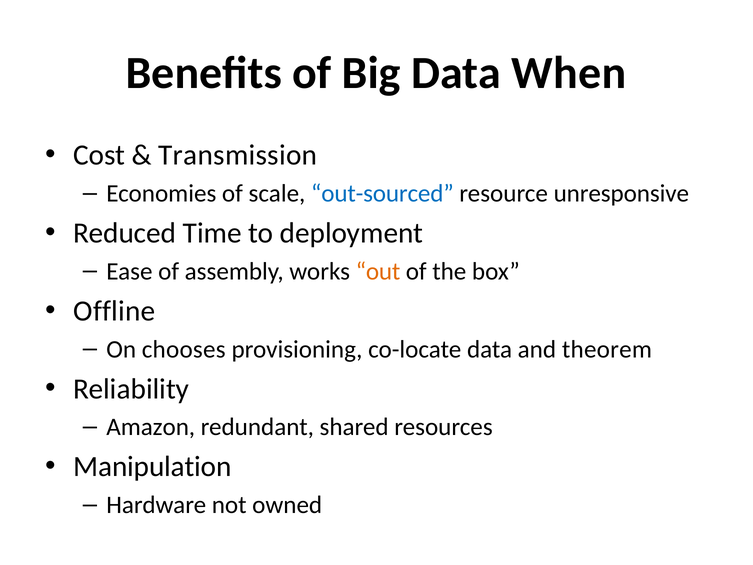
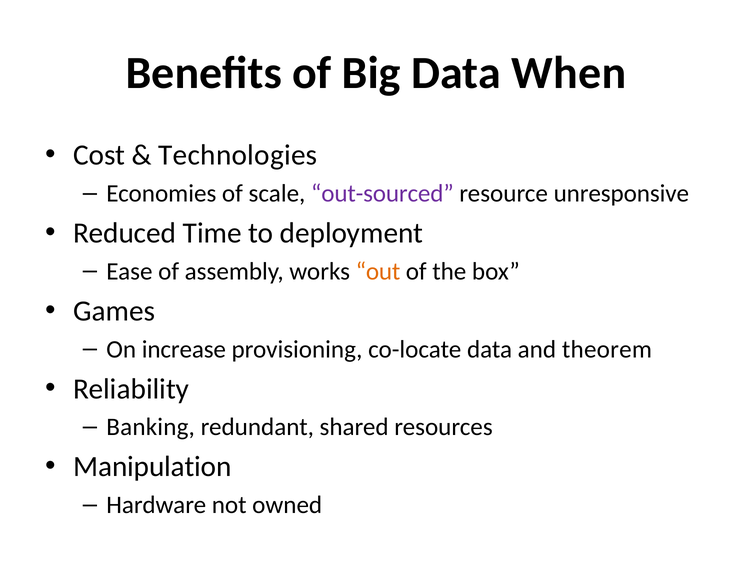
Transmission: Transmission -> Technologies (238, 155)
out-sourced colour: blue -> purple (382, 193)
Offline: Offline -> Games (114, 311)
chooses: chooses -> increase (184, 349)
Amazon: Amazon -> Banking (151, 427)
